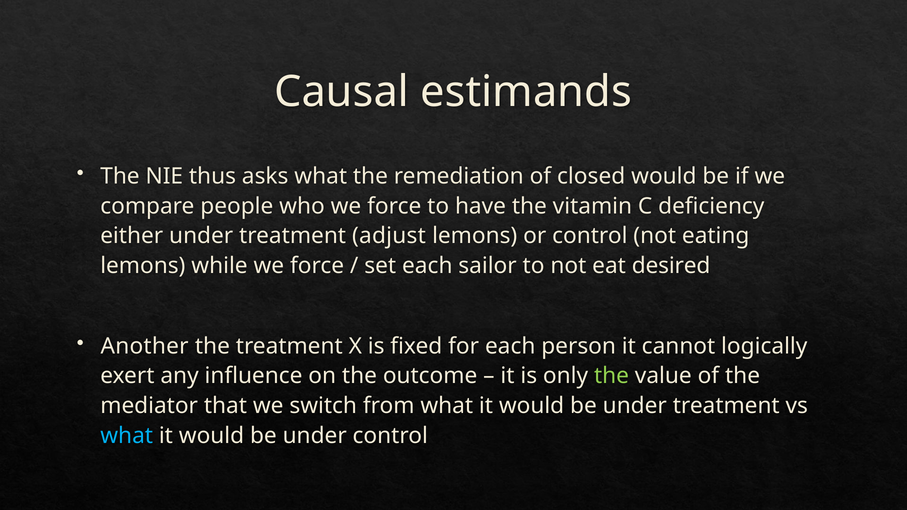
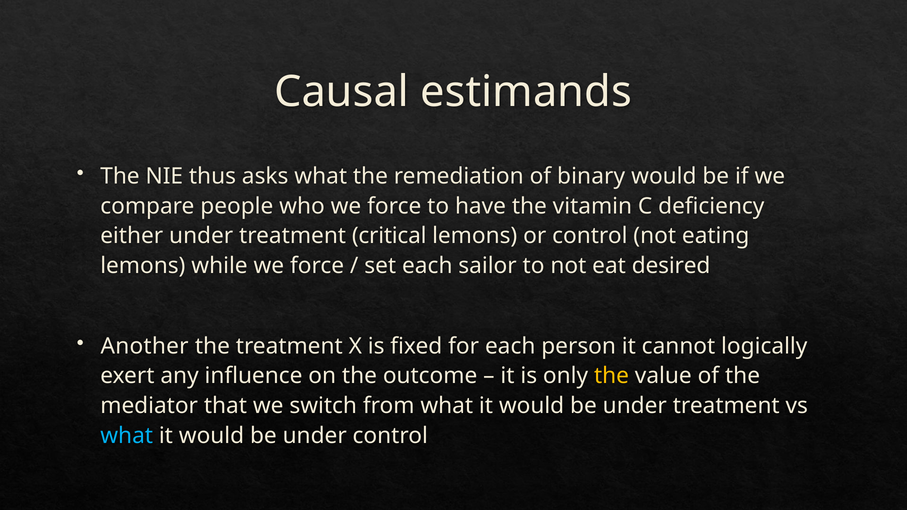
closed: closed -> binary (591, 176)
adjust: adjust -> critical (389, 236)
the colour: light green -> yellow (612, 376)
